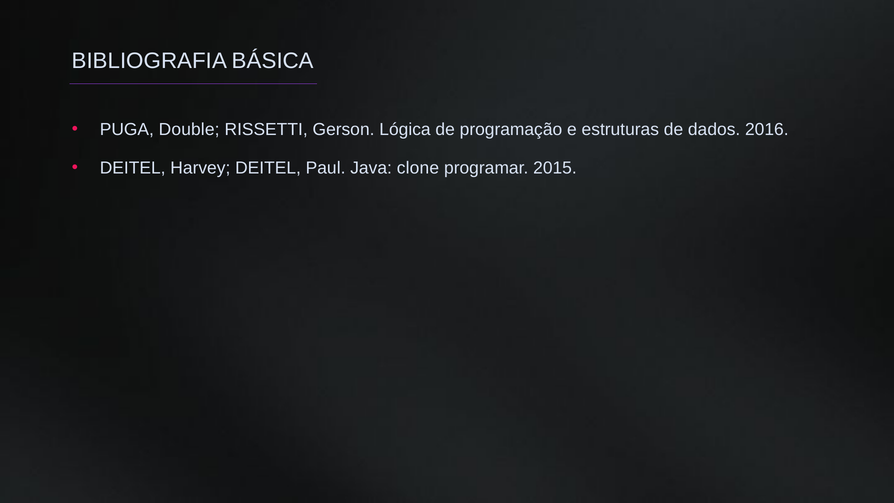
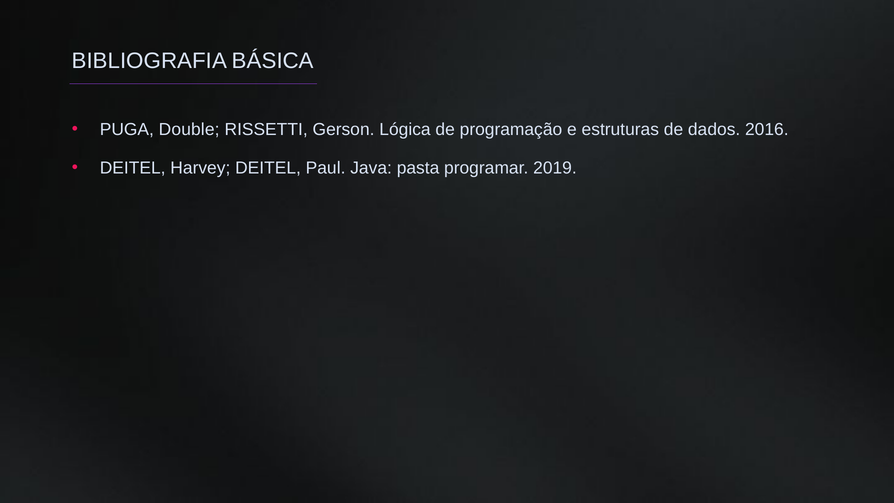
clone: clone -> pasta (418, 168)
2015: 2015 -> 2019 (555, 168)
